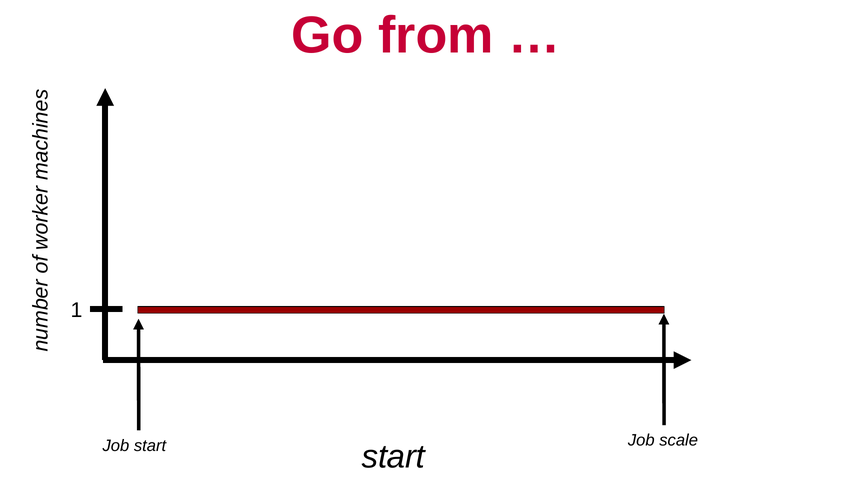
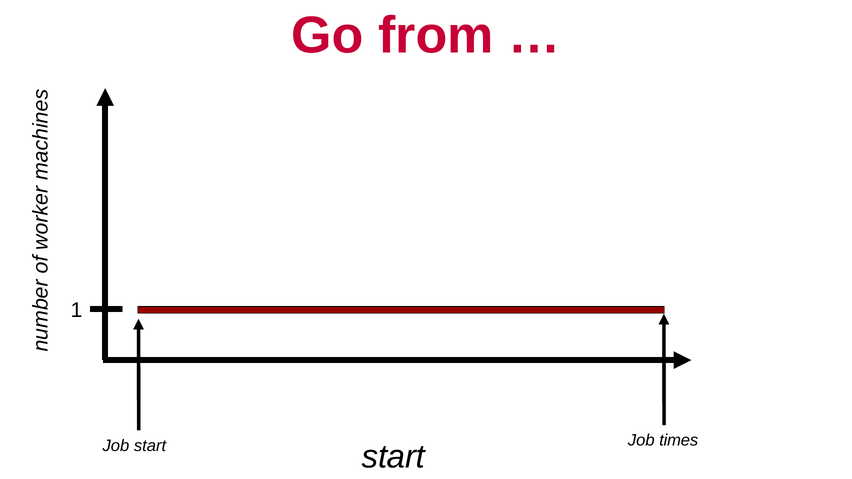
scale: scale -> times (679, 441)
